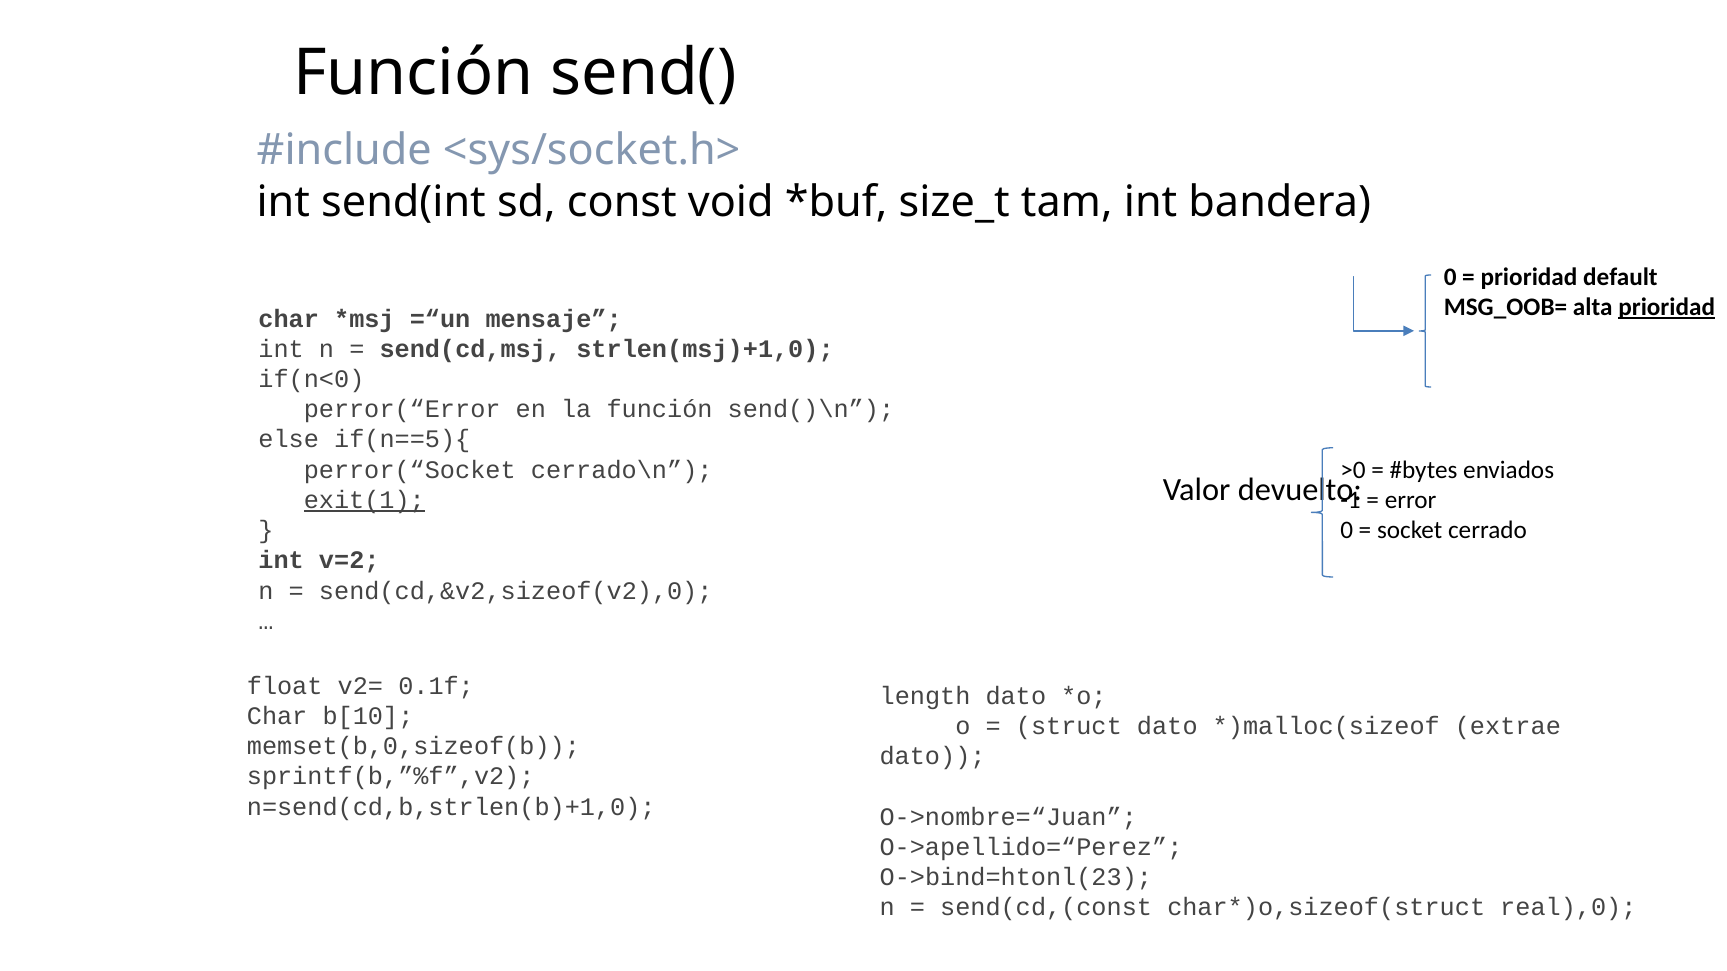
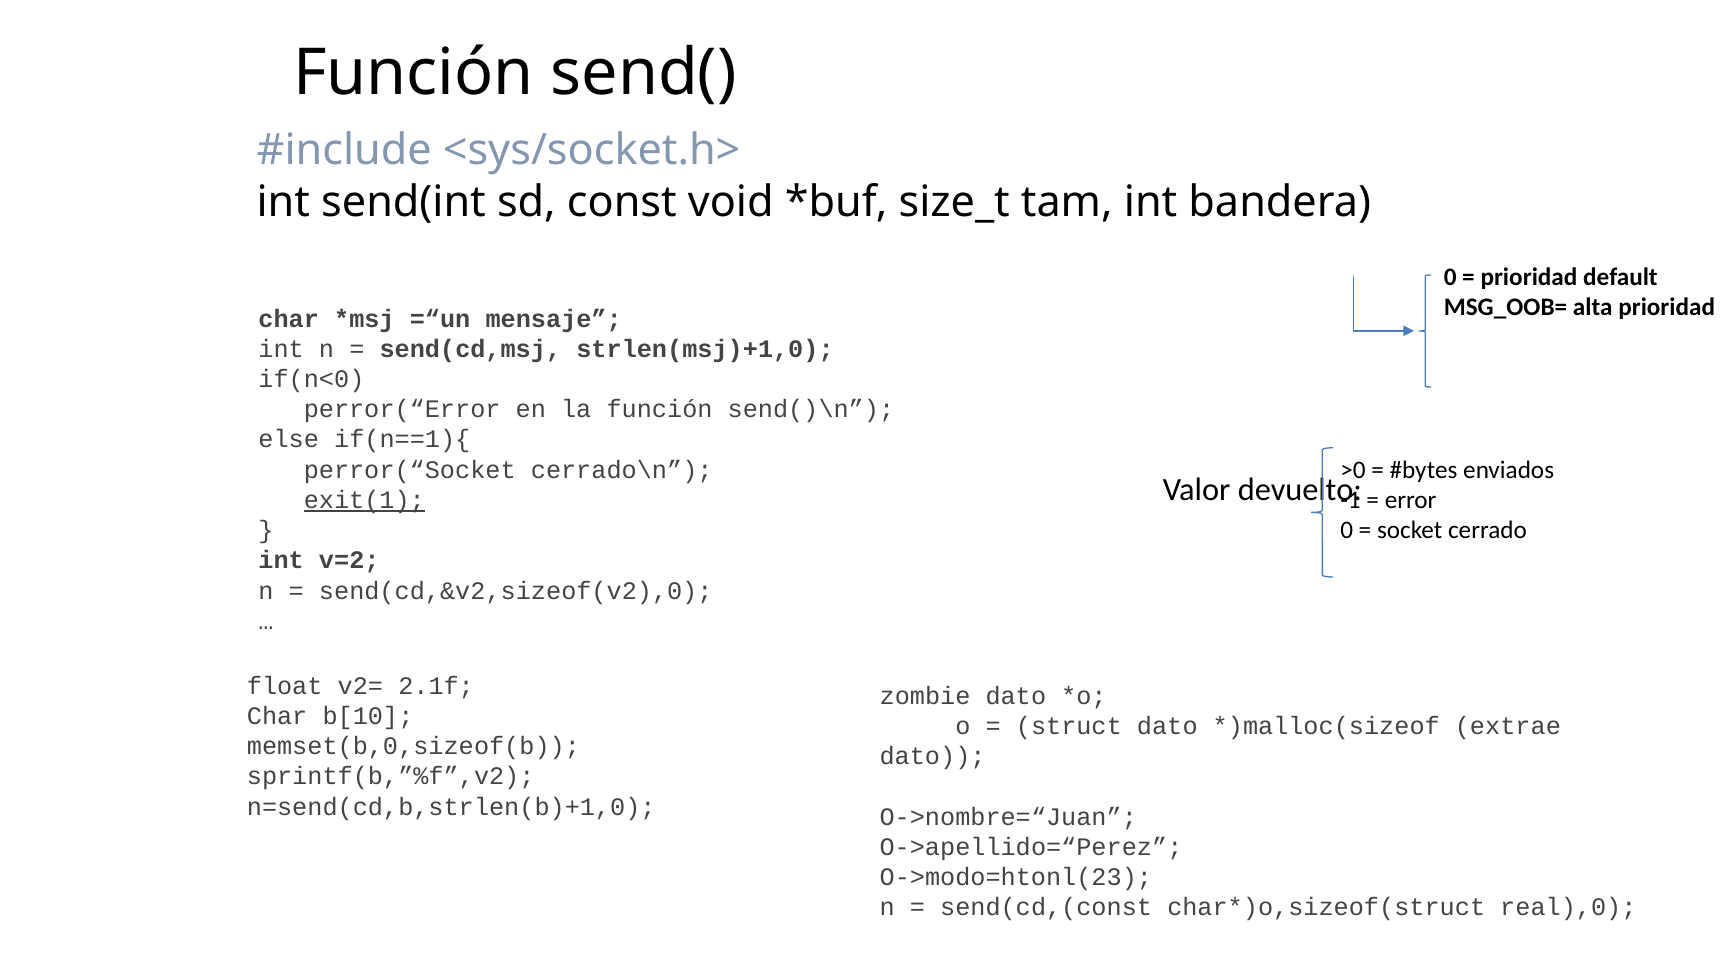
prioridad underline: present -> none (1667, 307)
if(n==5){: if(n==5){ -> if(n==1){ (402, 440)
0.1f: 0.1f -> 2.1f (436, 686)
length: length -> zombie (925, 696)
O->bind=htonl(23: O->bind=htonl(23 -> O->modo=htonl(23 (1016, 878)
